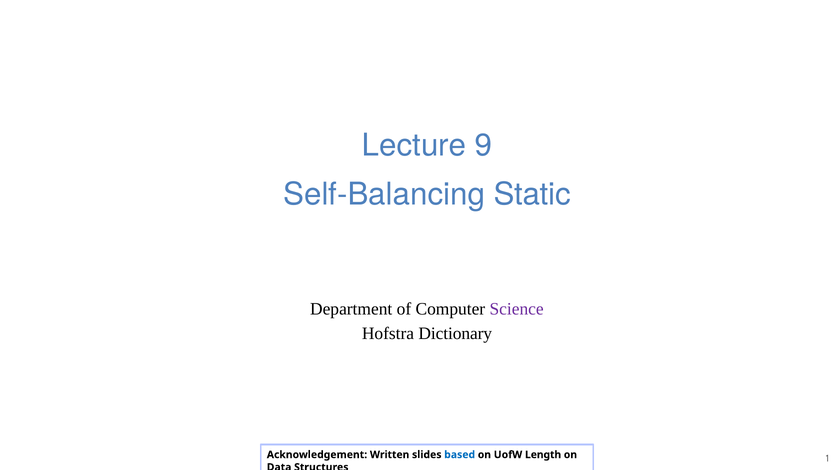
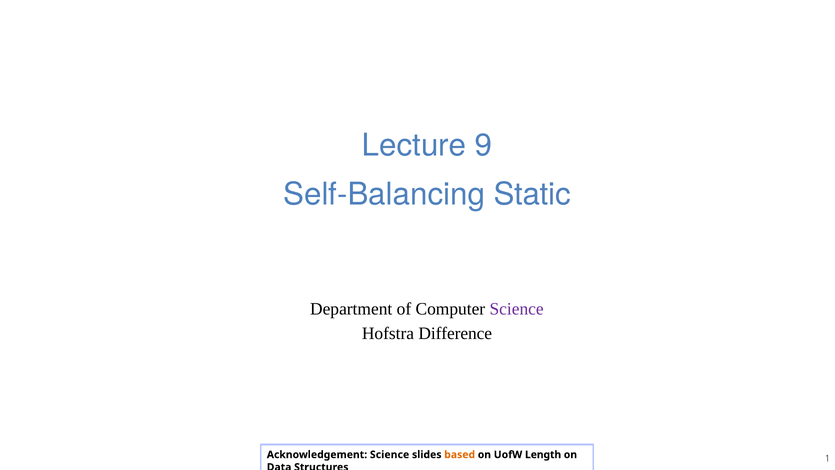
Dictionary: Dictionary -> Difference (455, 333)
Acknowledgement Written: Written -> Science (390, 454)
based colour: blue -> orange (460, 454)
